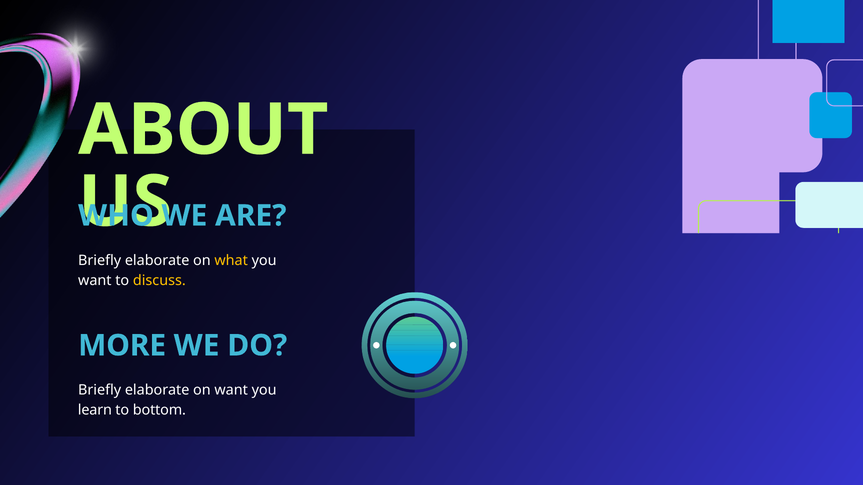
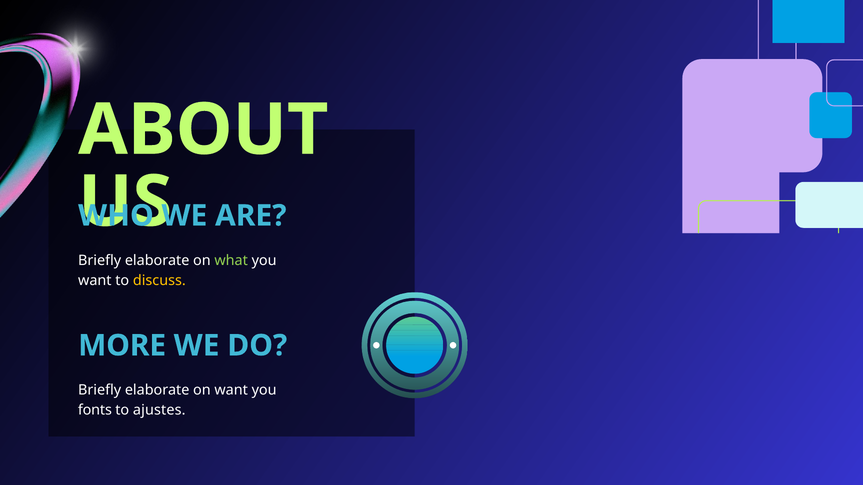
what colour: yellow -> light green (231, 261)
learn: learn -> fonts (95, 410)
bottom: bottom -> ajustes (159, 410)
